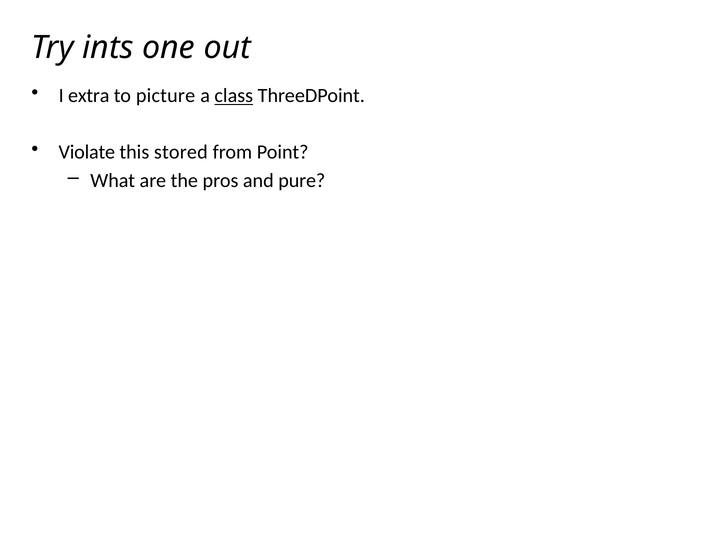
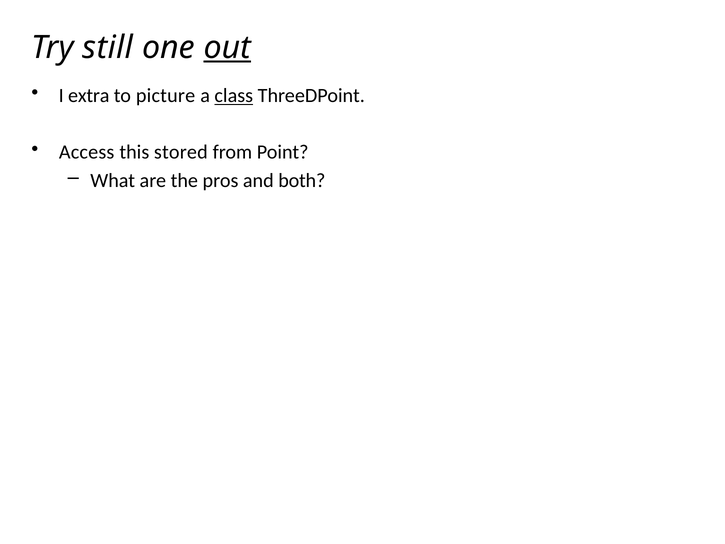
ints: ints -> still (108, 48)
out underline: none -> present (227, 48)
Violate: Violate -> Access (87, 152)
pure: pure -> both (302, 180)
